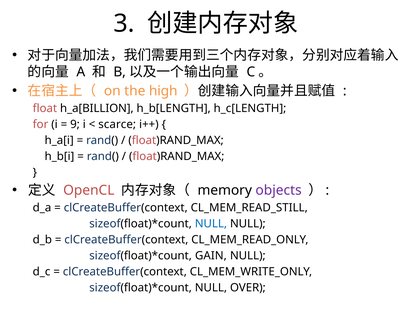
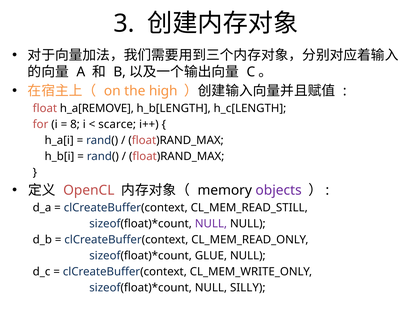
h_a[BILLION: h_a[BILLION -> h_a[REMOVE (97, 108)
9: 9 -> 8 (75, 124)
NULL colour: blue -> purple (211, 224)
GAIN: GAIN -> GLUE (211, 256)
OVER: OVER -> SILLY (248, 288)
